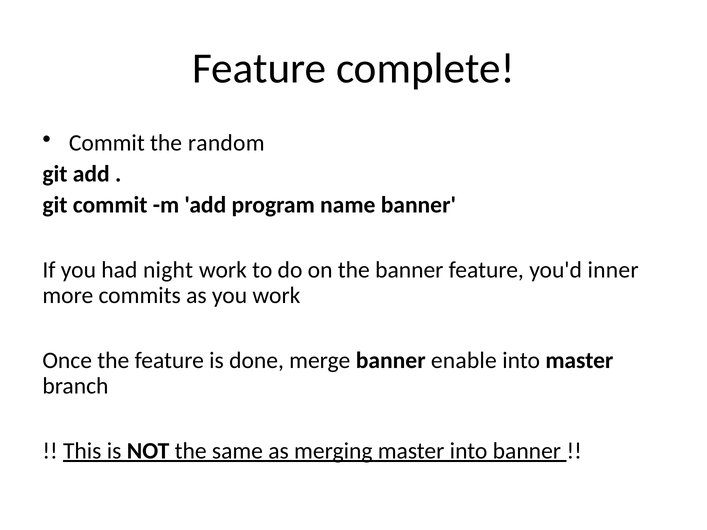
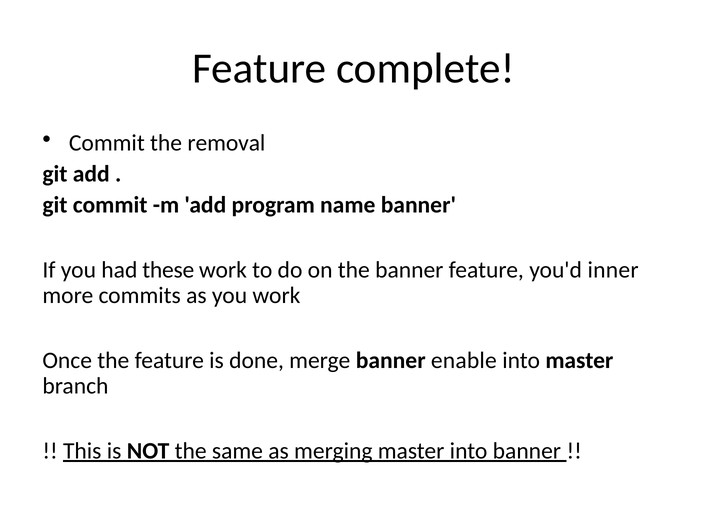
random: random -> removal (226, 143)
night: night -> these (168, 270)
